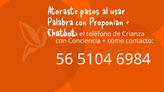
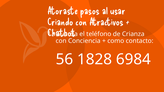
Palabra: Palabra -> Criando (60, 22)
Proponían: Proponían -> Atractivos (106, 22)
5104: 5104 -> 1828 (95, 59)
